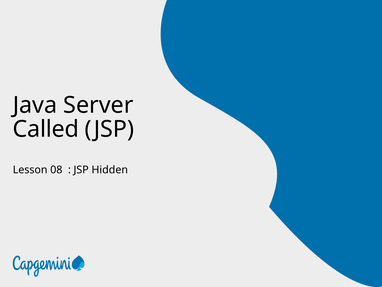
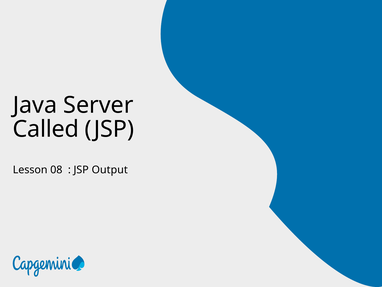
Hidden: Hidden -> Output (110, 170)
